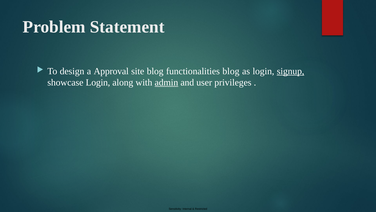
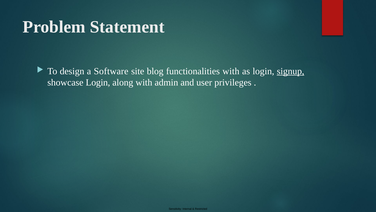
Approval: Approval -> Software (111, 71)
functionalities blog: blog -> with (231, 71)
admin underline: present -> none (166, 82)
